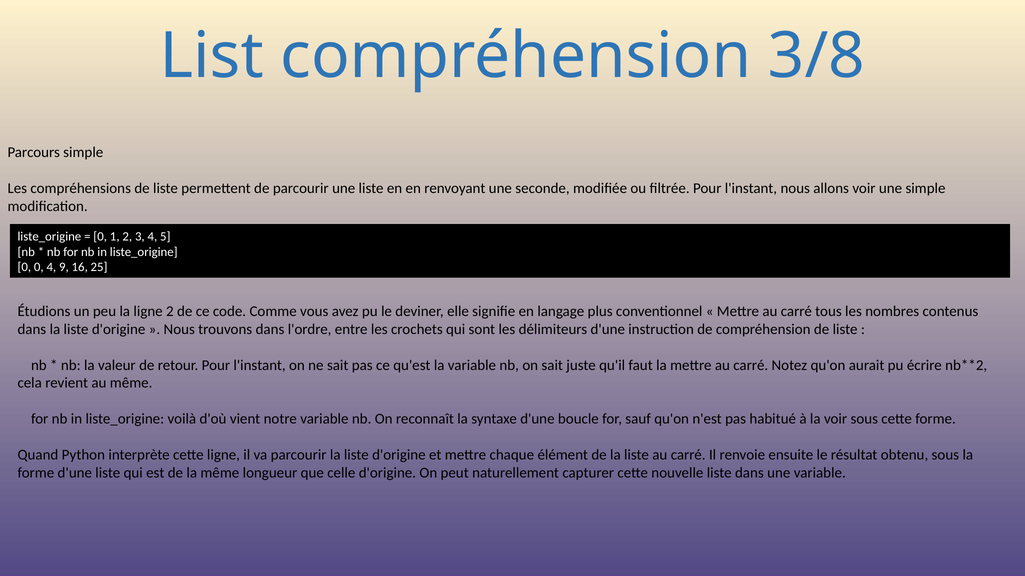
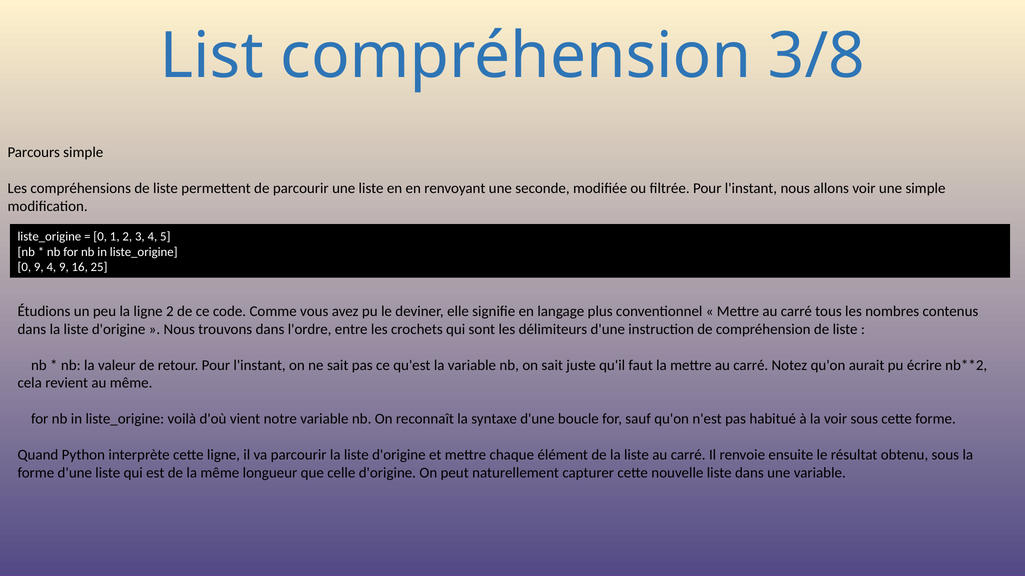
0 0: 0 -> 9 (39, 267)
